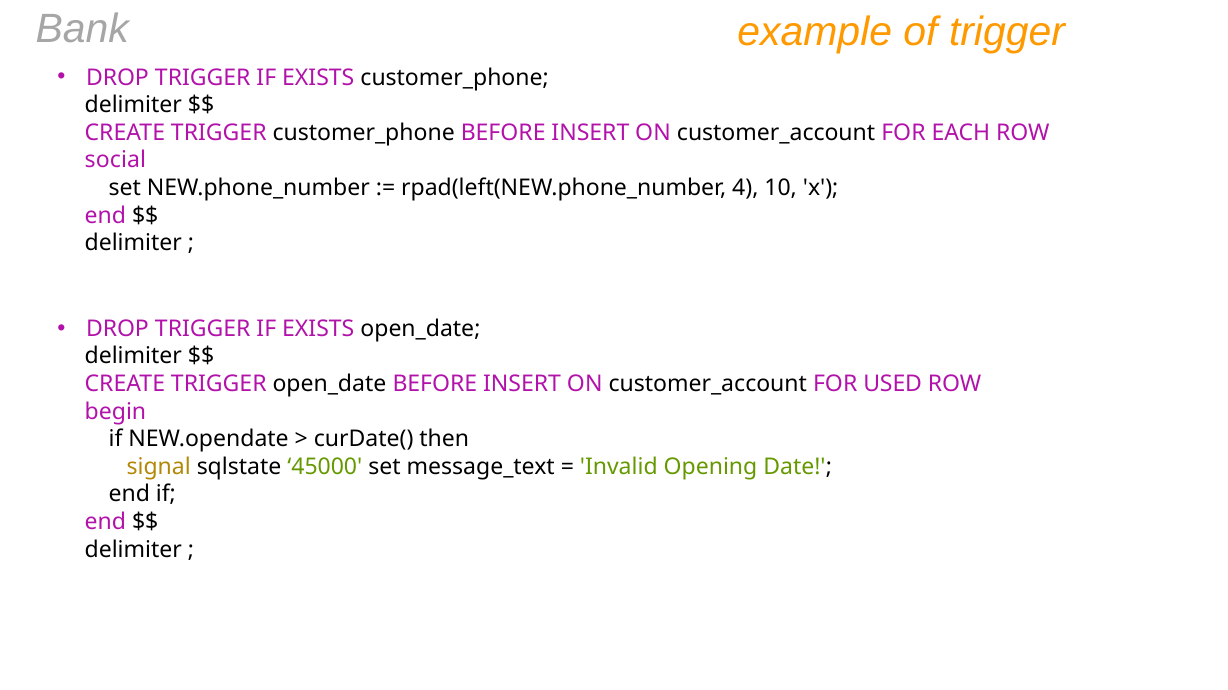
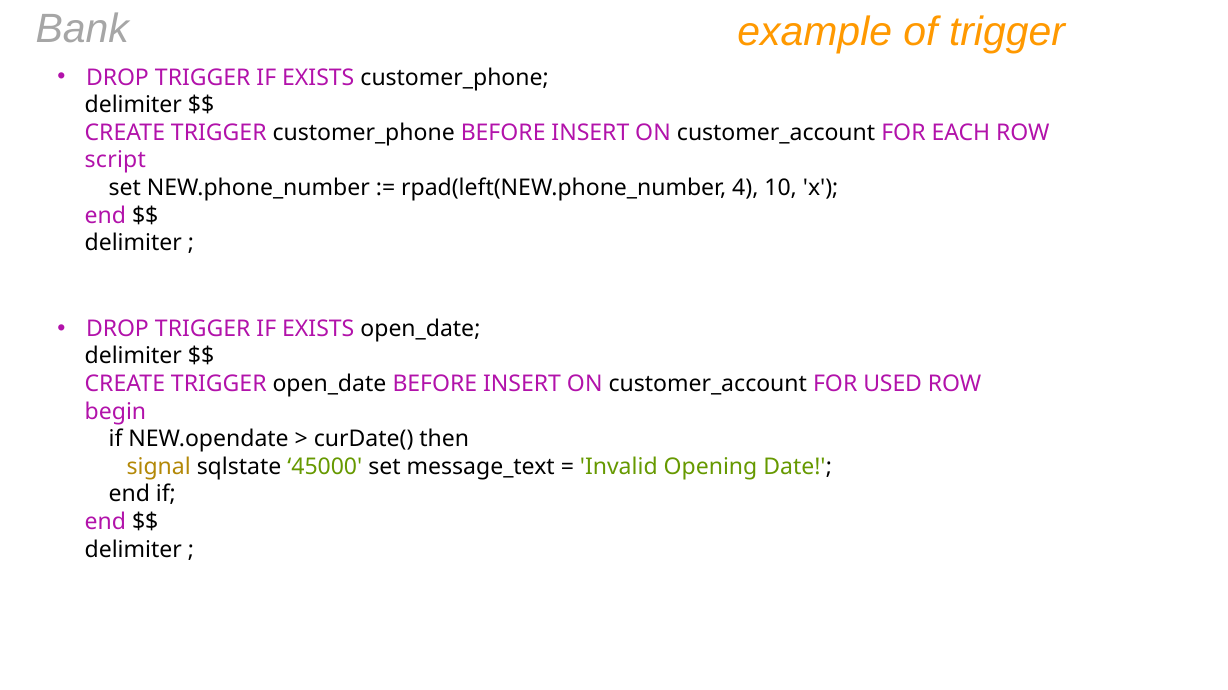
social: social -> script (115, 160)
